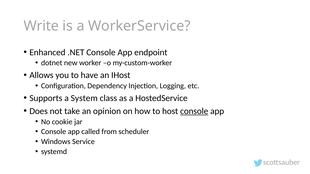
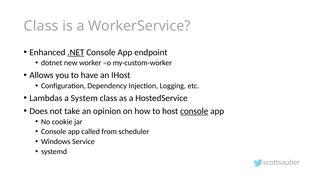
Write: Write -> Class (41, 26)
.NET underline: none -> present (76, 52)
Supports: Supports -> Lambdas (46, 98)
